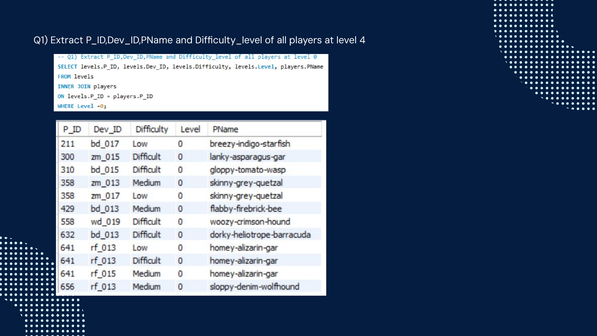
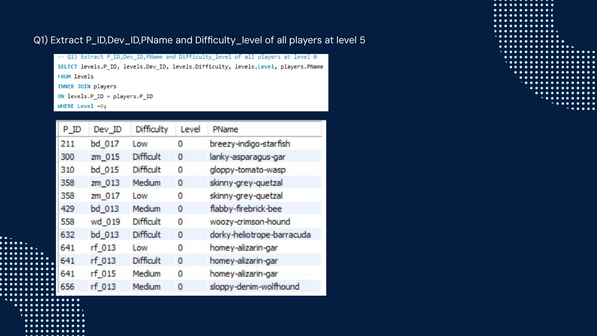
4: 4 -> 5 (363, 40)
